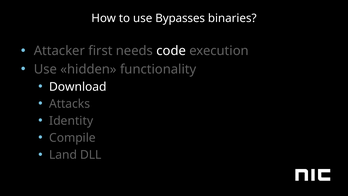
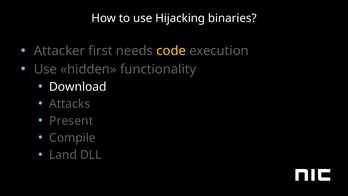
Bypasses: Bypasses -> Hijacking (180, 18)
code colour: white -> yellow (171, 51)
Identity: Identity -> Present (71, 121)
